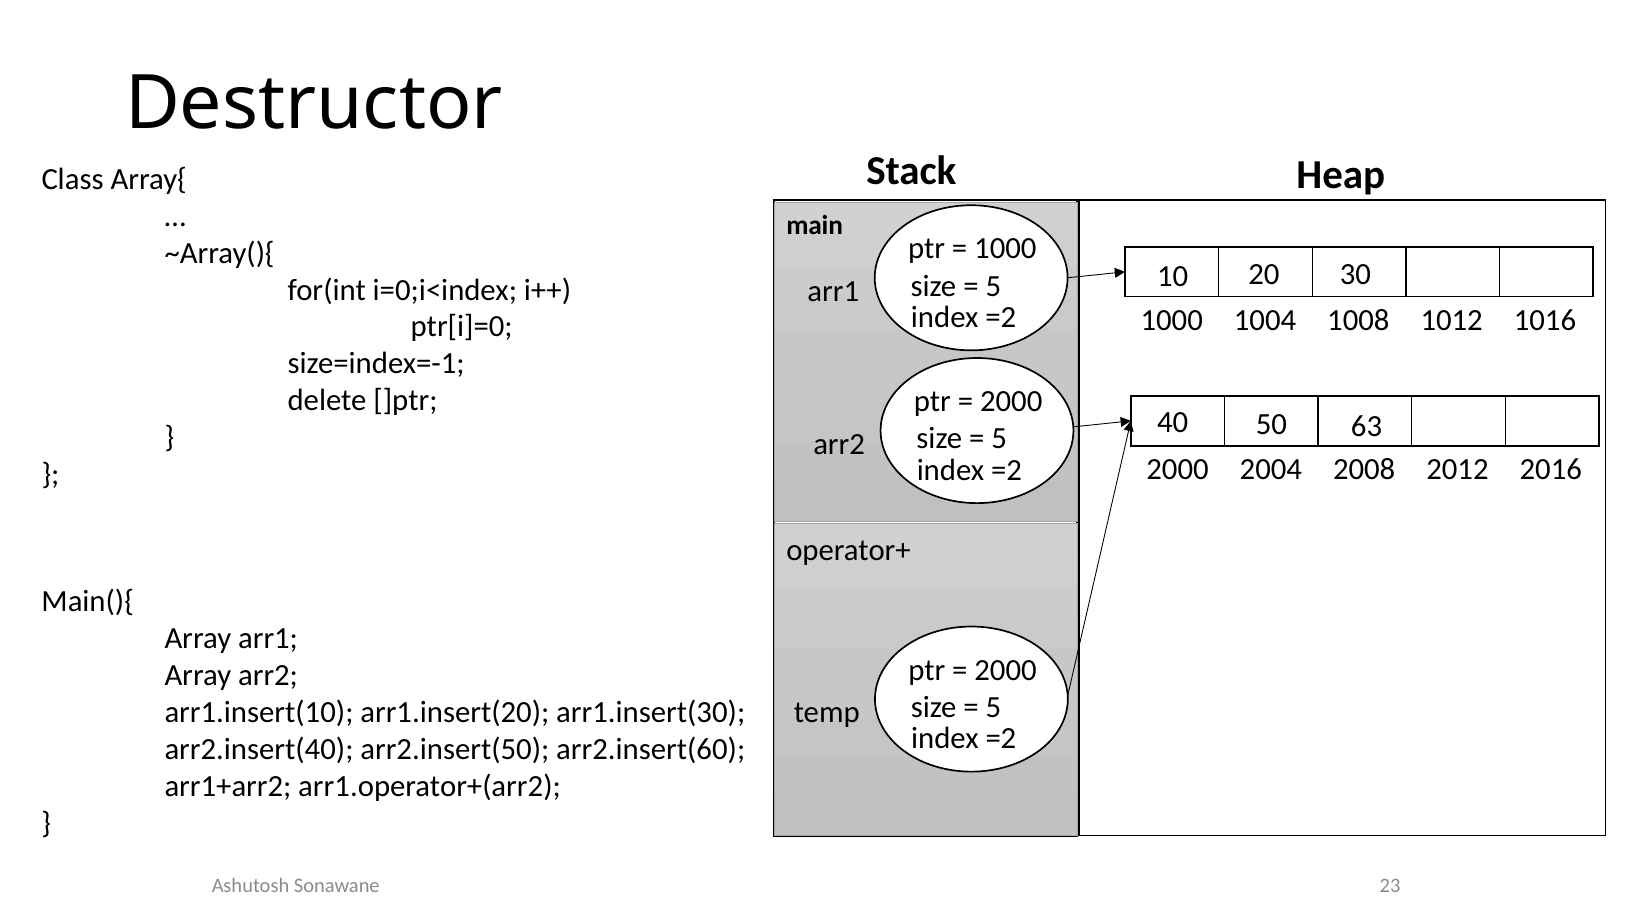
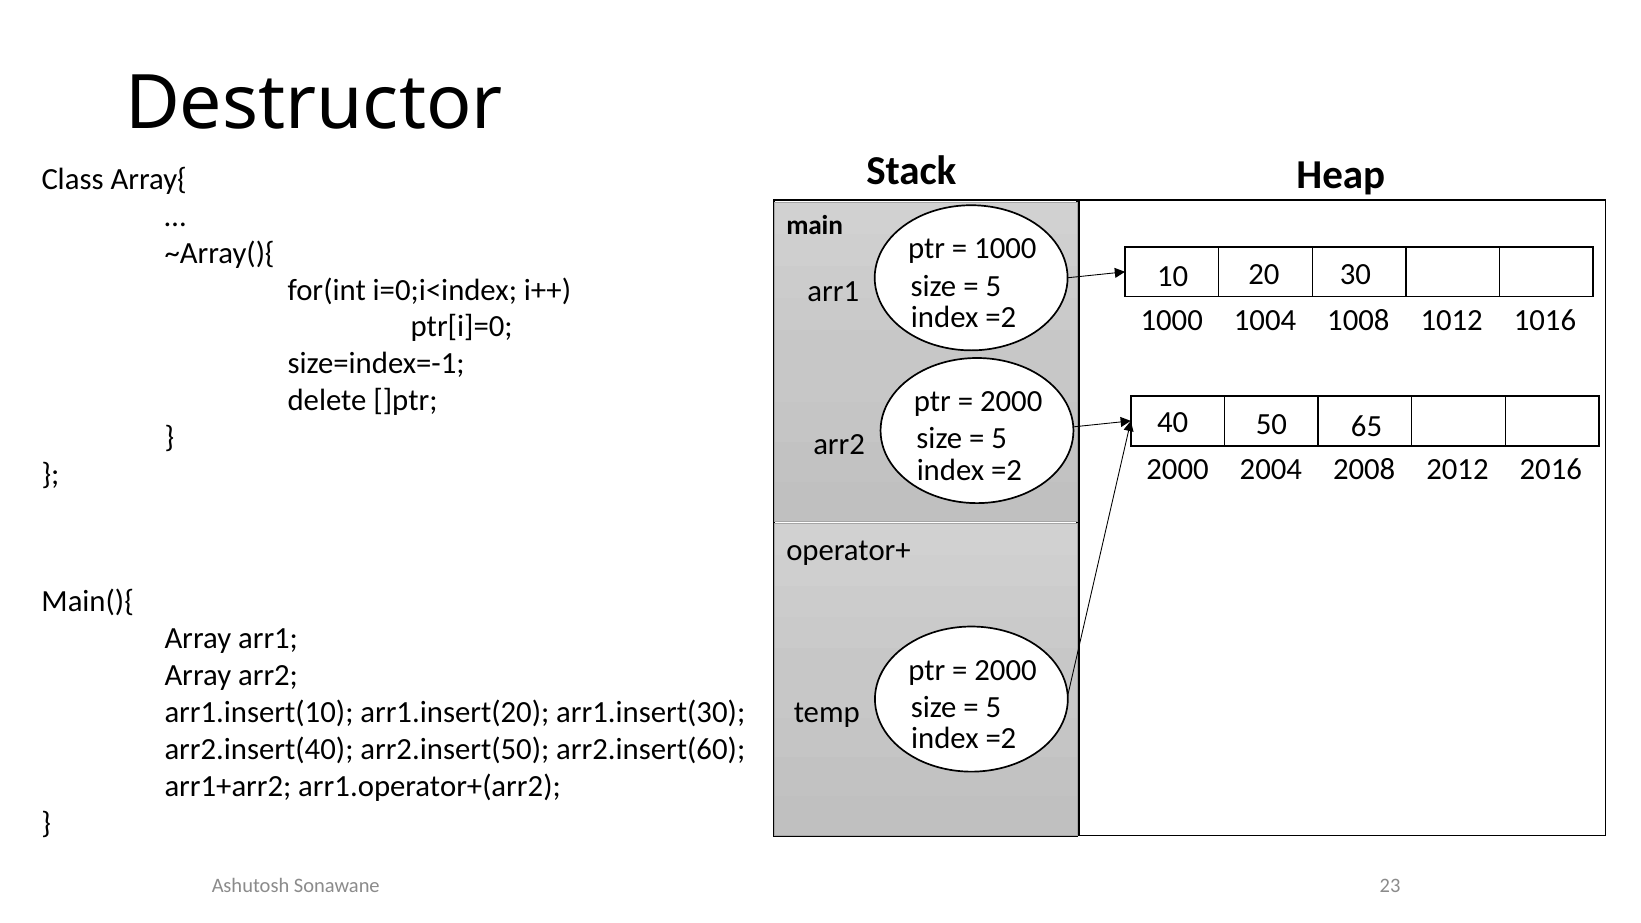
63: 63 -> 65 (1367, 426)
